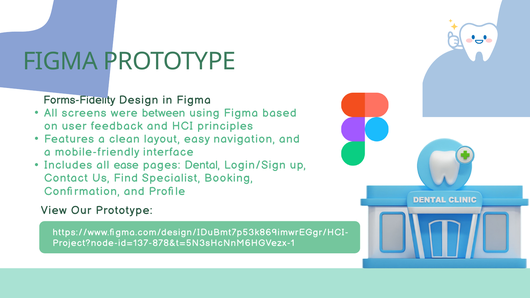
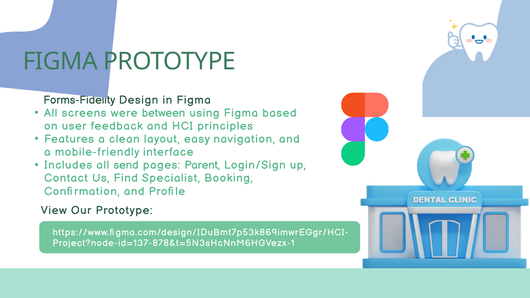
ease: ease -> send (126, 165)
Dental: Dental -> Parent (202, 165)
